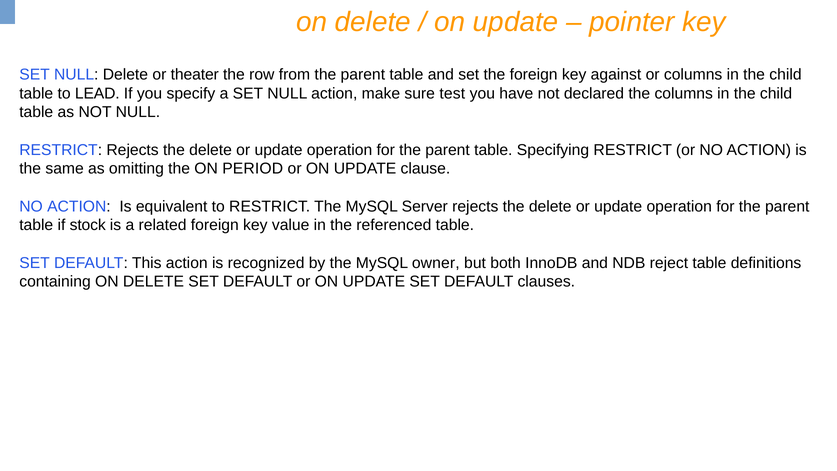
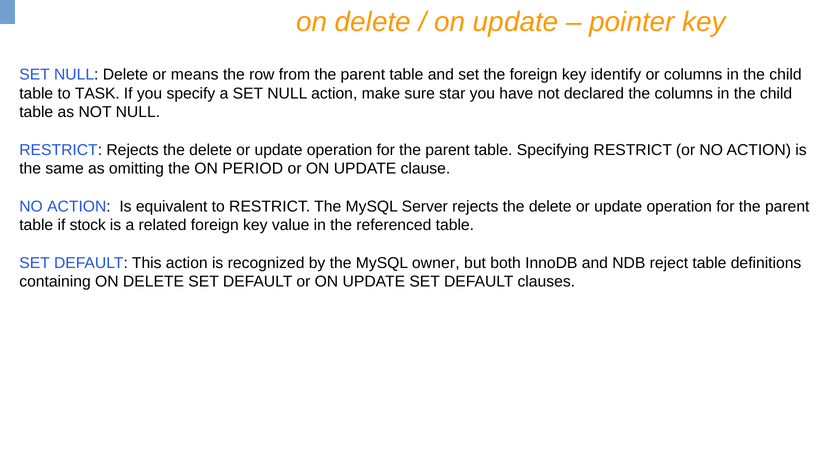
theater: theater -> means (195, 75)
against: against -> identify (616, 75)
LEAD: LEAD -> TASK (97, 93)
test: test -> star (452, 93)
